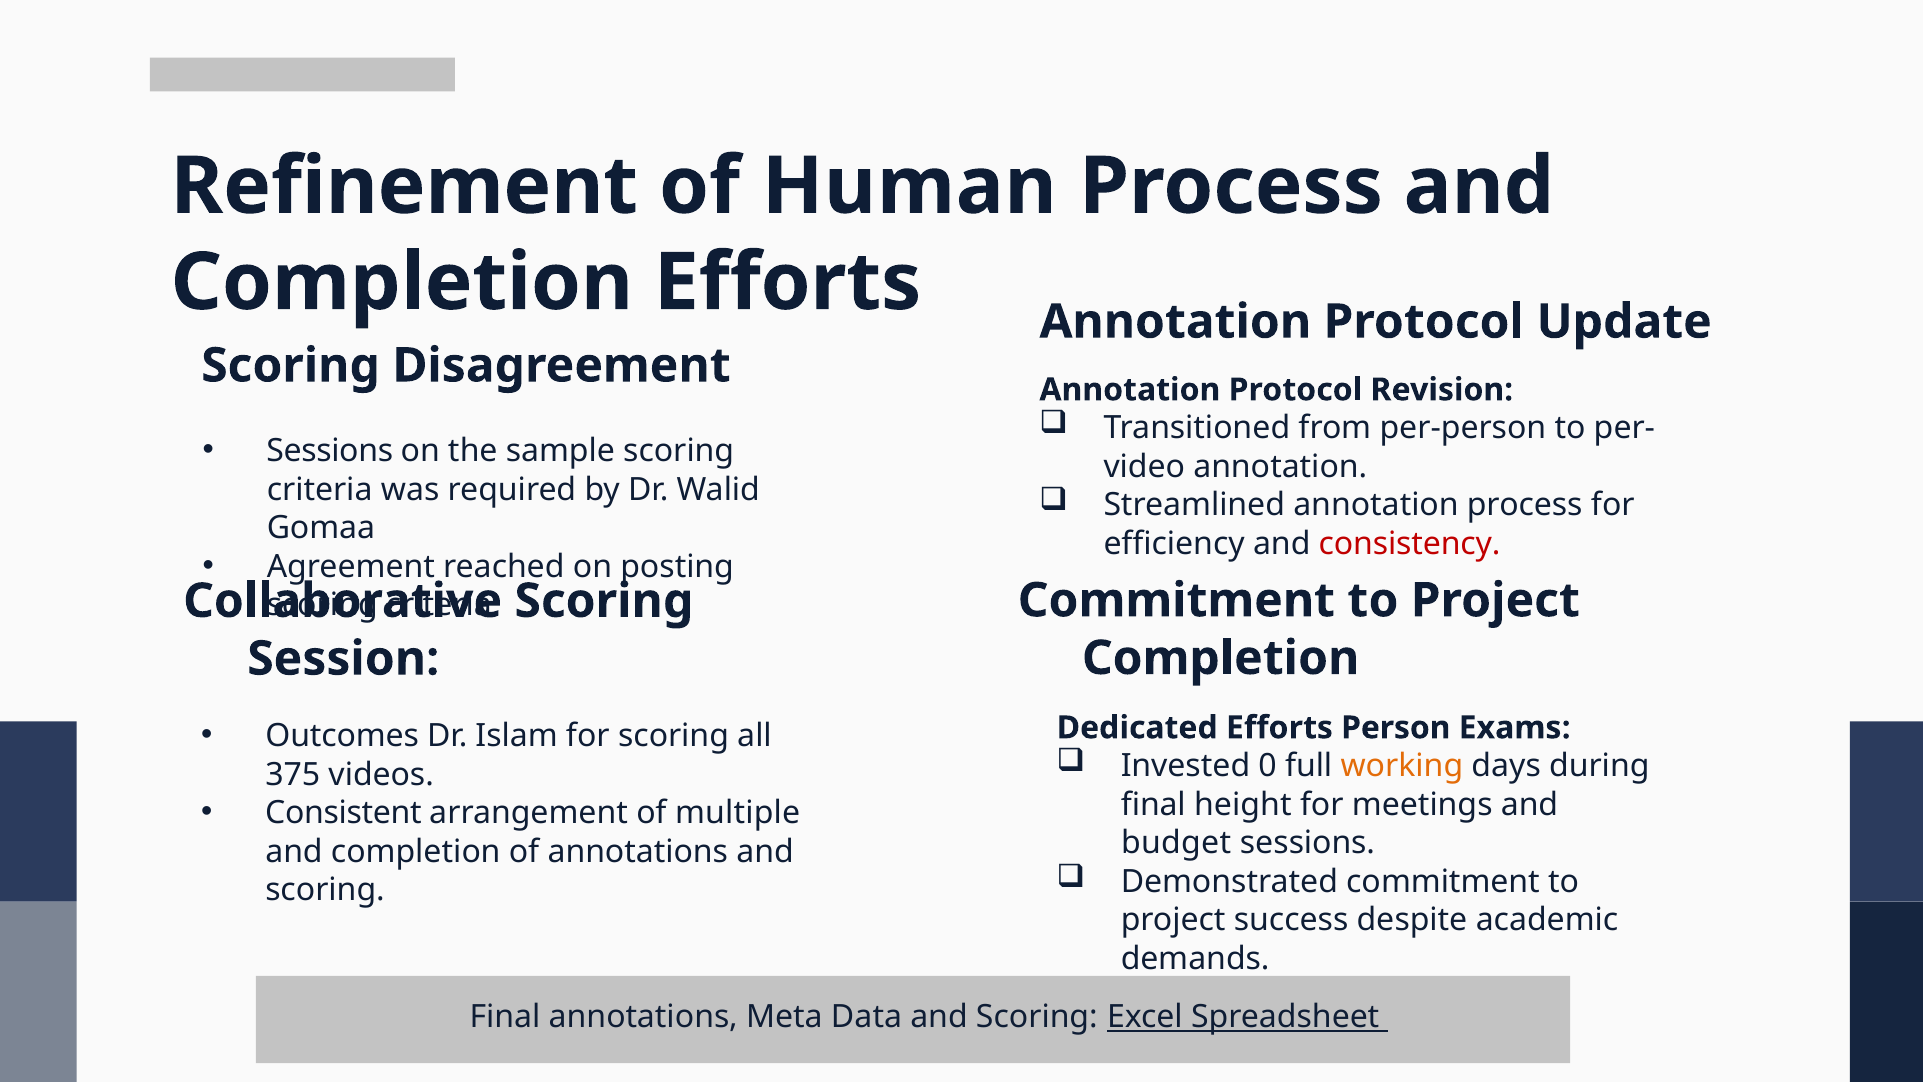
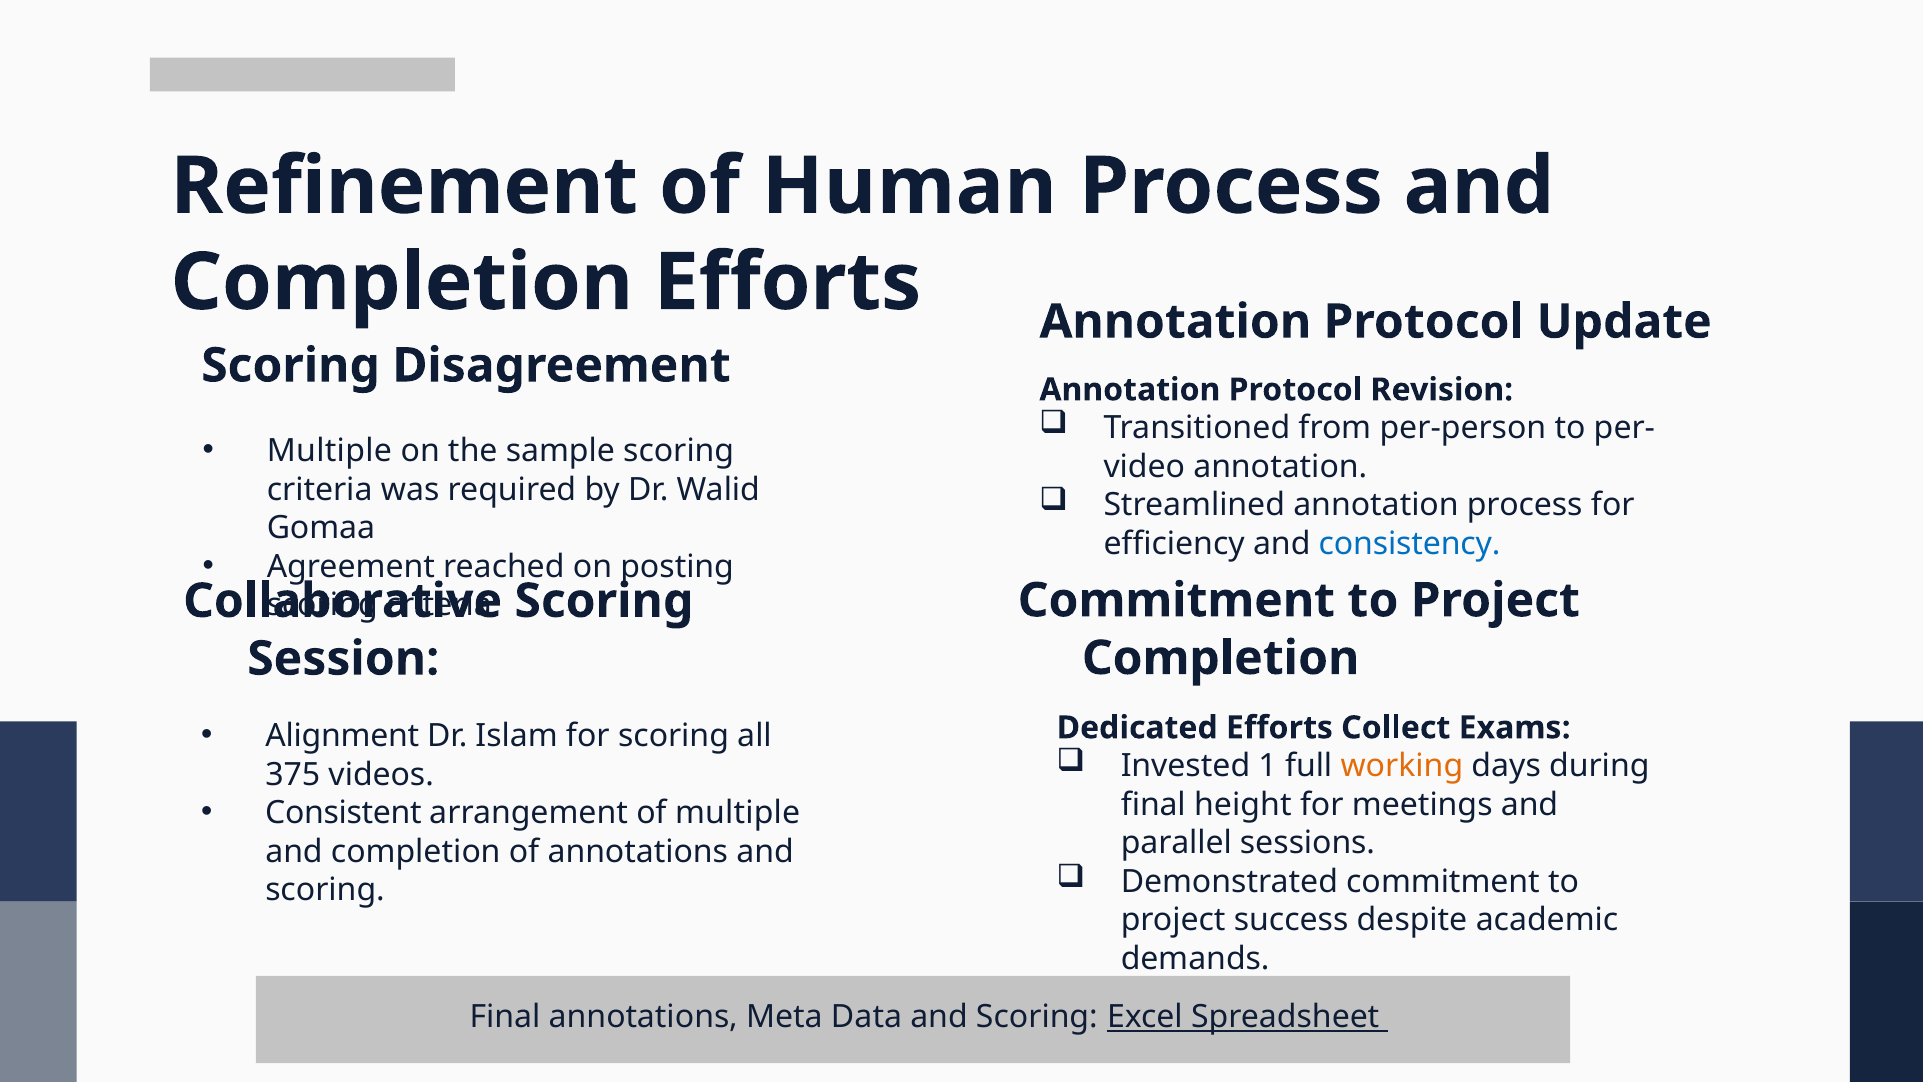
Sessions: Sessions -> Multiple (329, 451)
consistency colour: red -> blue (1410, 544)
Outcomes: Outcomes -> Alignment (342, 736)
Person: Person -> Collect (1396, 728)
0: 0 -> 1 (1268, 766)
budget: budget -> parallel (1176, 843)
